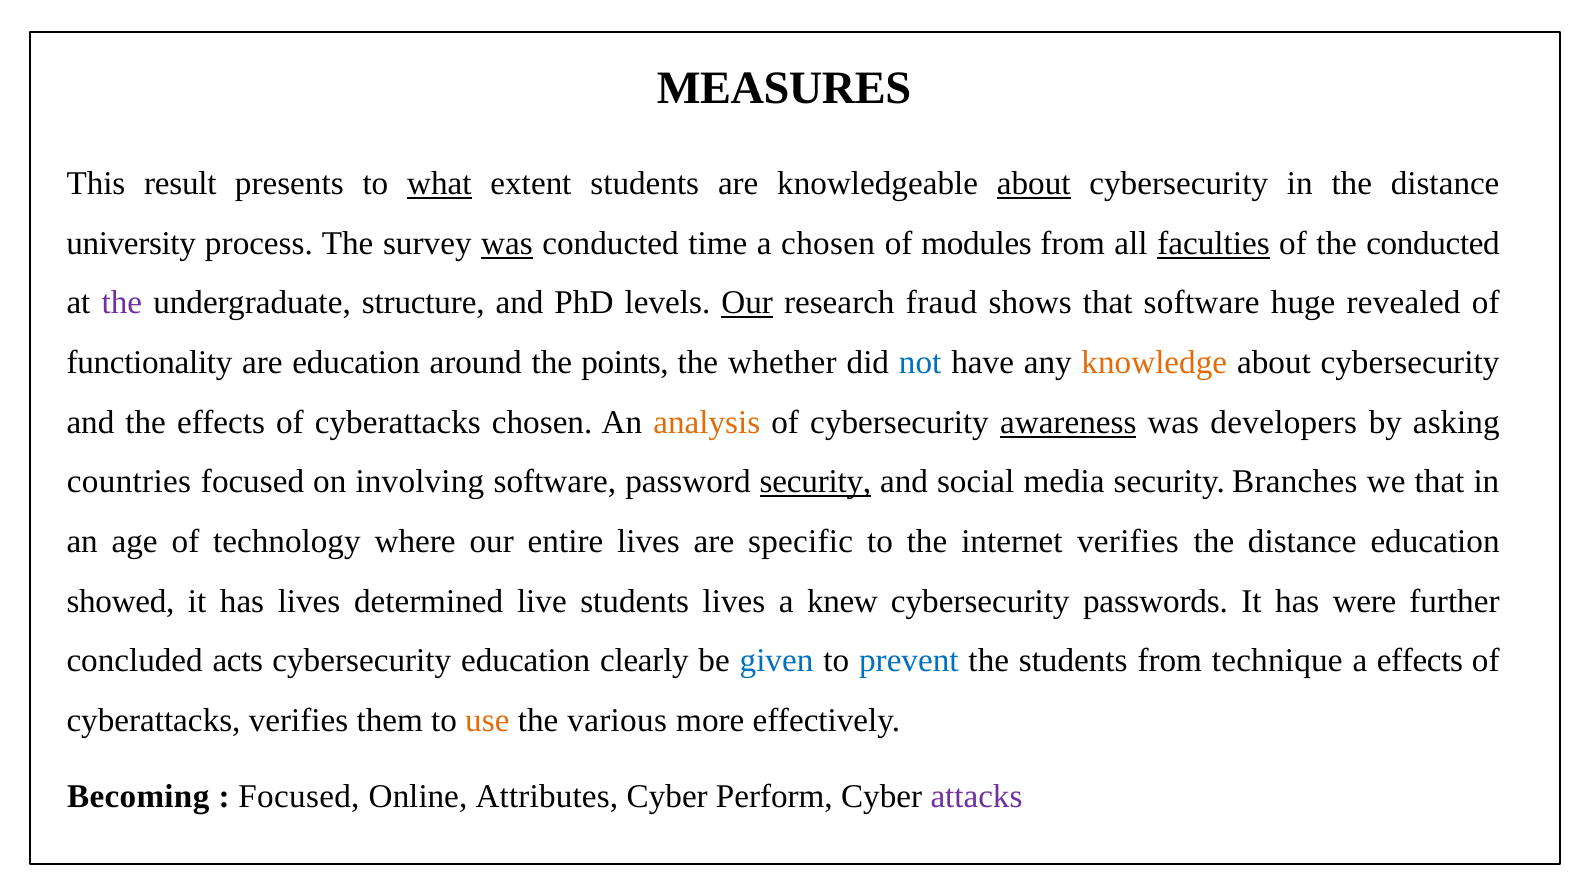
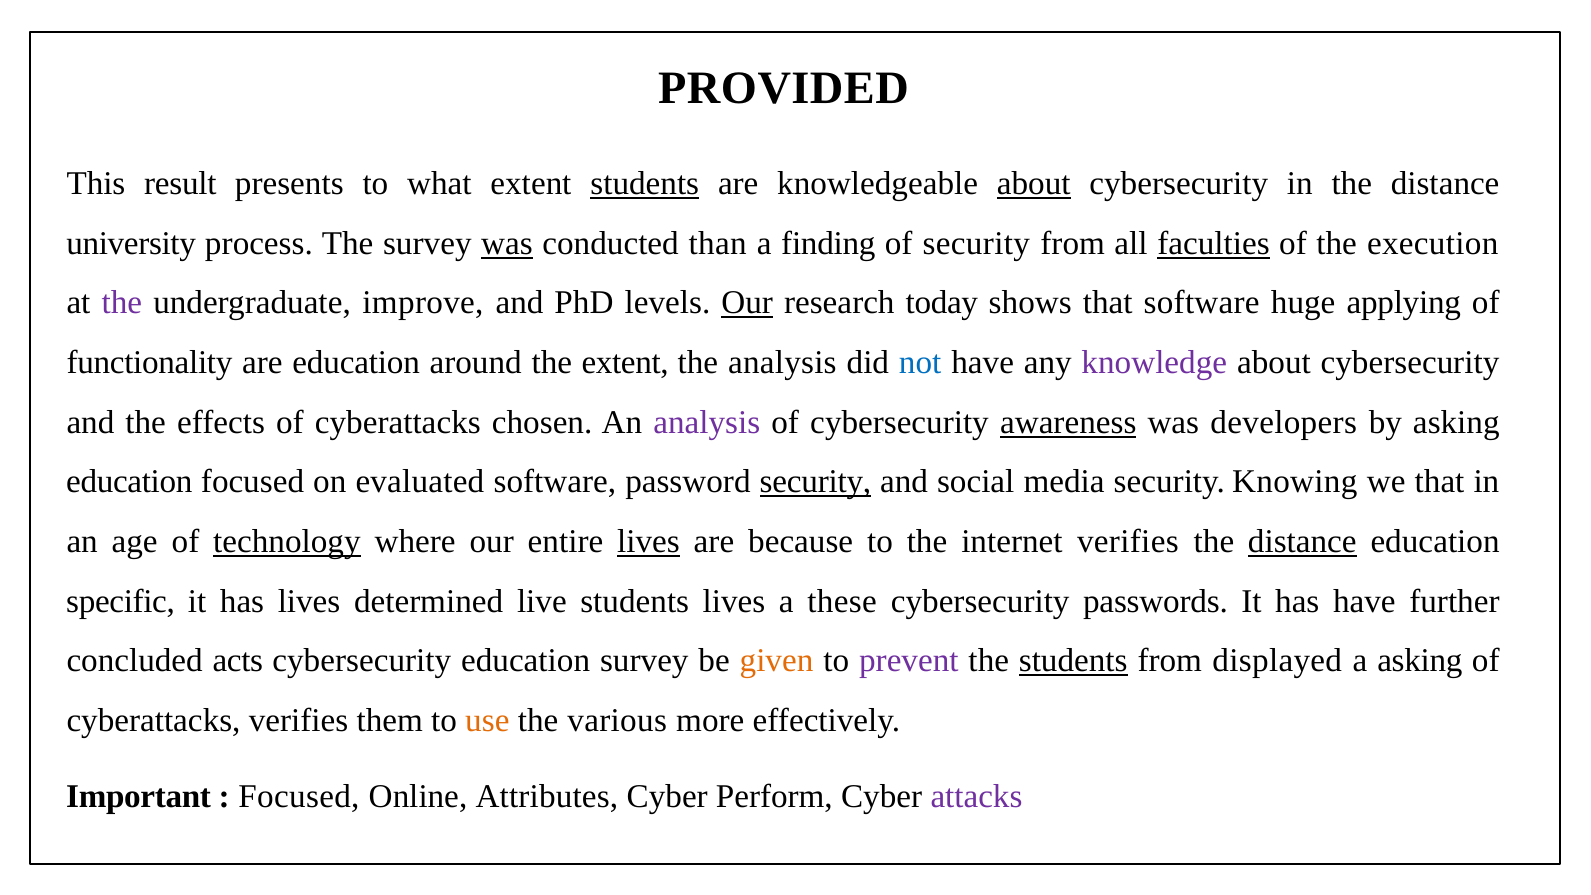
MEASURES: MEASURES -> PROVIDED (784, 88)
what underline: present -> none (439, 184)
students underline: none -> present (645, 184)
time: time -> than (718, 243)
a chosen: chosen -> finding (828, 243)
of modules: modules -> security (976, 243)
the conducted: conducted -> execution (1433, 243)
structure: structure -> improve (423, 303)
fraud: fraud -> today (942, 303)
revealed: revealed -> applying (1404, 303)
the points: points -> extent (625, 363)
the whether: whether -> analysis (782, 363)
knowledge colour: orange -> purple (1154, 363)
analysis colour: orange -> purple (707, 422)
countries: countries -> education (129, 482)
involving: involving -> evaluated (420, 482)
Branches: Branches -> Knowing (1295, 482)
technology underline: none -> present (287, 542)
lives underline: none -> present (648, 542)
specific: specific -> because (801, 542)
distance underline: none -> present (1302, 542)
showed: showed -> specific (121, 601)
knew: knew -> these (842, 601)
has were: were -> have (1364, 601)
education clearly: clearly -> survey (644, 661)
given colour: blue -> orange (777, 661)
prevent colour: blue -> purple (909, 661)
students underline: none -> present (1073, 661)
technique: technique -> displayed (1277, 661)
a effects: effects -> asking (1420, 661)
Becoming: Becoming -> Important (139, 797)
